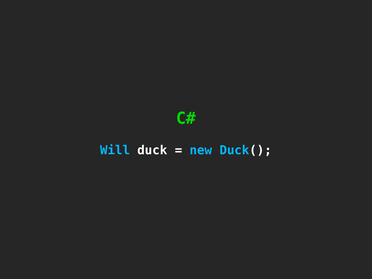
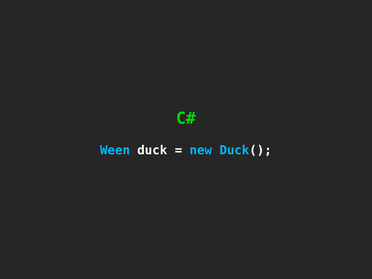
Will: Will -> Ween (115, 150)
